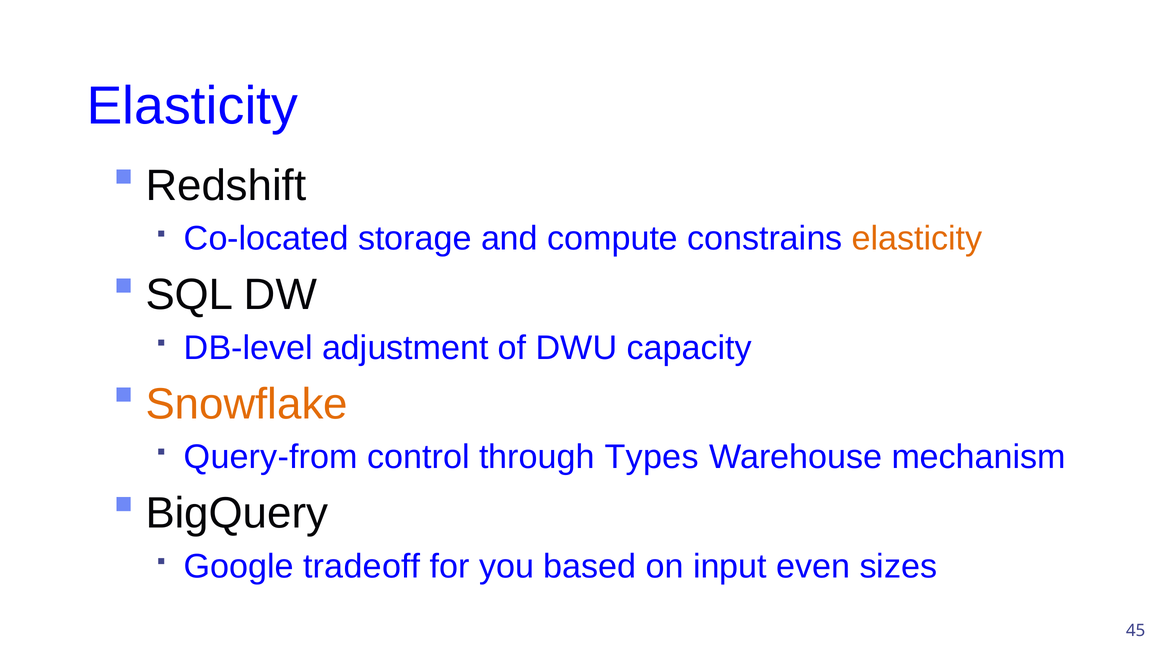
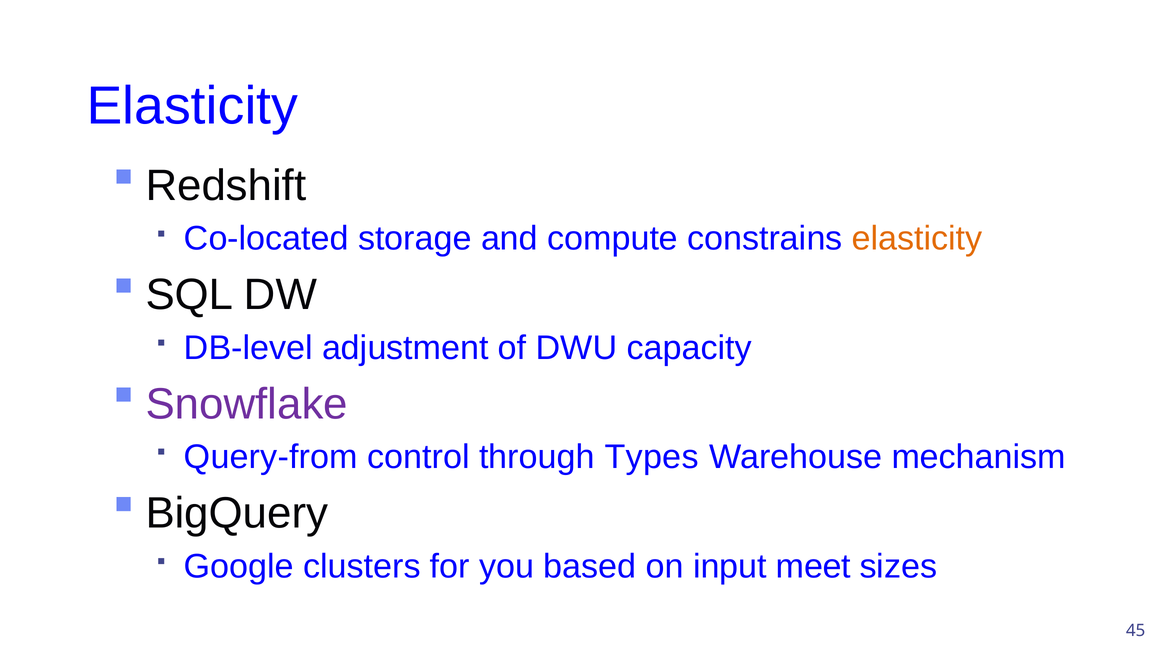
Snowflake colour: orange -> purple (247, 404)
tradeoff: tradeoff -> clusters (362, 566)
even: even -> meet (813, 566)
